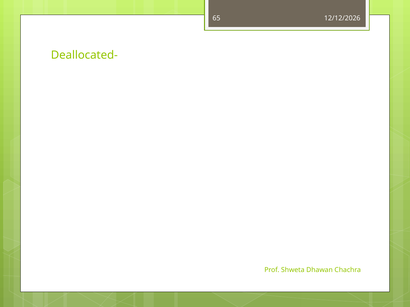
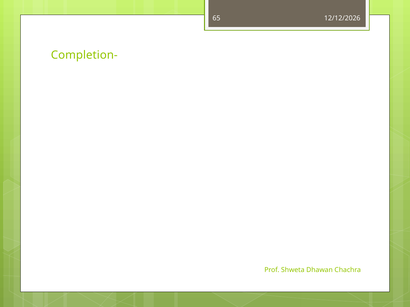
Deallocated-: Deallocated- -> Completion- (84, 55)
